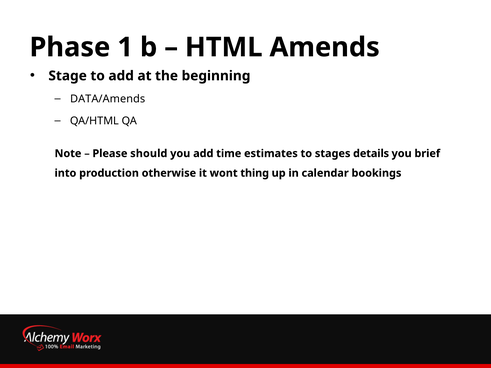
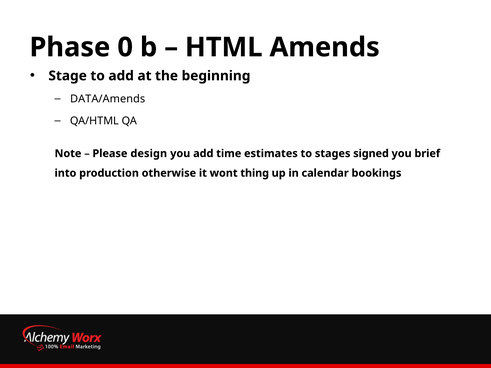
1: 1 -> 0 (125, 47)
should: should -> design (149, 154)
details: details -> signed (371, 154)
